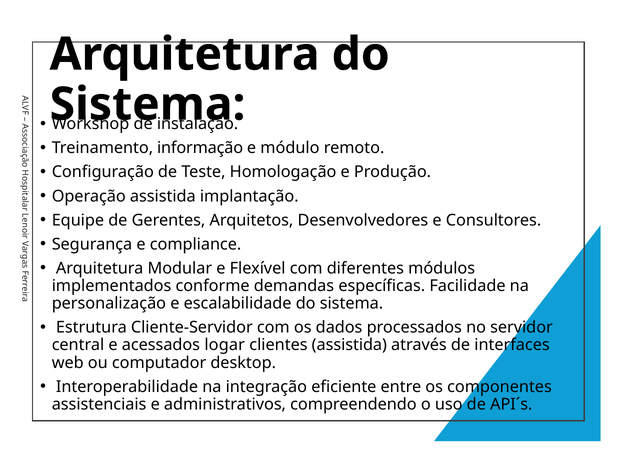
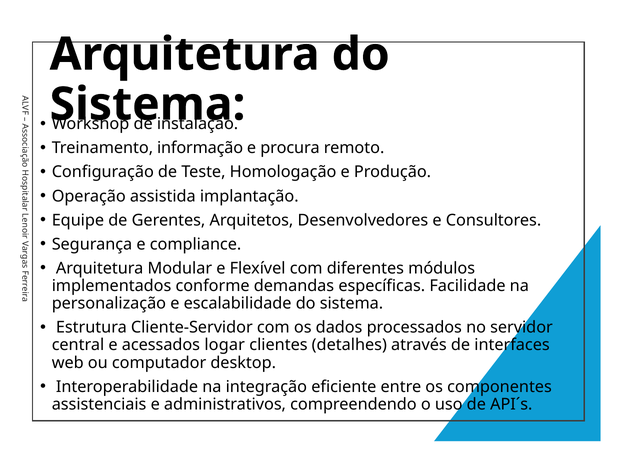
módulo: módulo -> procura (290, 148)
clientes assistida: assistida -> detalhes (349, 345)
